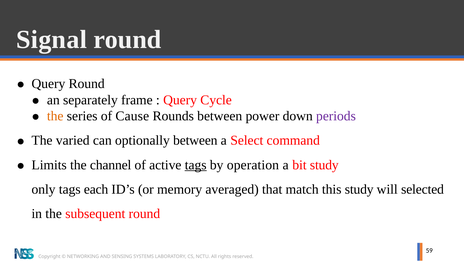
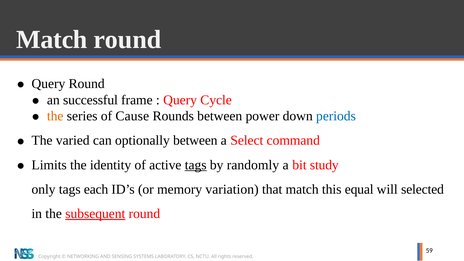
Signal: Signal -> Match (52, 40)
separately: separately -> successful (90, 100)
periods colour: purple -> blue (336, 116)
channel: channel -> identity (111, 165)
operation: operation -> randomly (253, 165)
averaged: averaged -> variation (232, 189)
this study: study -> equal (359, 189)
subsequent underline: none -> present (95, 214)
